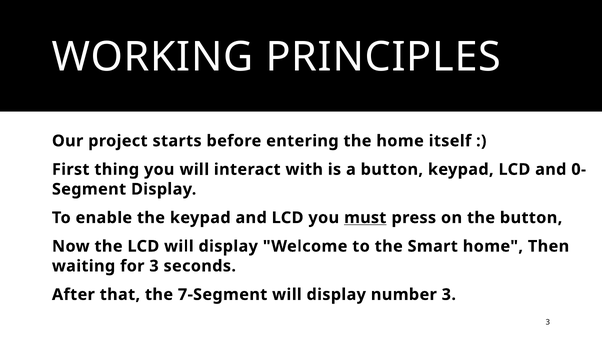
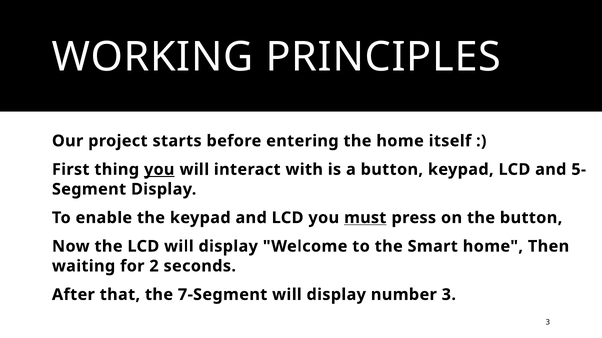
you underline: none -> present (159, 170)
0-: 0- -> 5- (579, 170)
for 3: 3 -> 2 (154, 267)
